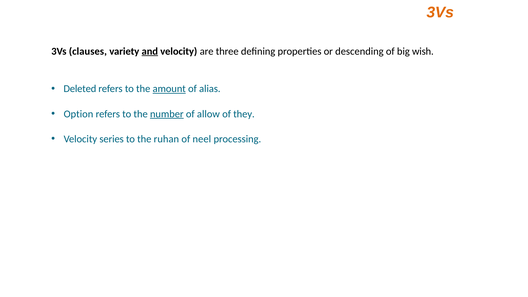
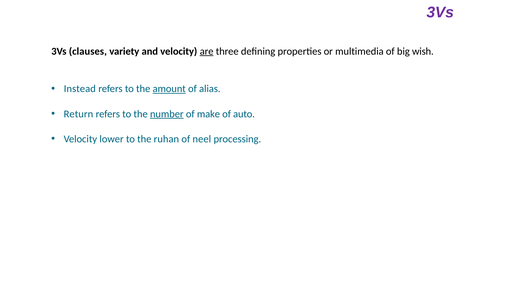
3Vs colour: orange -> purple (440, 12)
and underline: present -> none (150, 51)
are underline: none -> present (207, 51)
descending: descending -> multimedia (359, 51)
Deleted: Deleted -> Instead (80, 89)
Option: Option -> Return (78, 114)
allow: allow -> make (208, 114)
they: they -> auto (244, 114)
series: series -> lower (112, 139)
